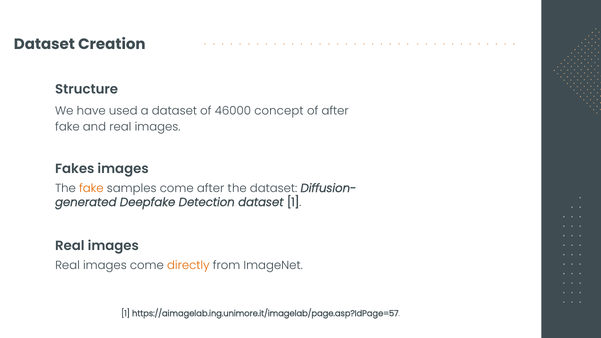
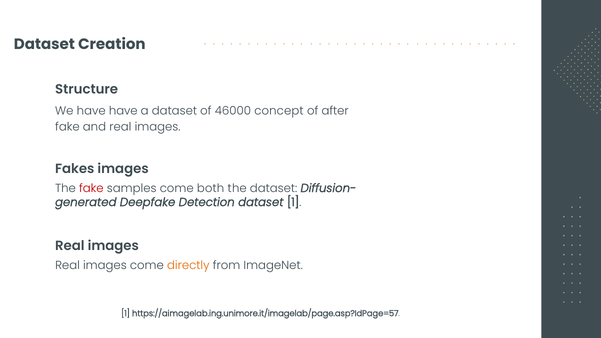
have used: used -> have (123, 111)
fake colour: orange -> red (91, 188)
come after: after -> both (211, 188)
